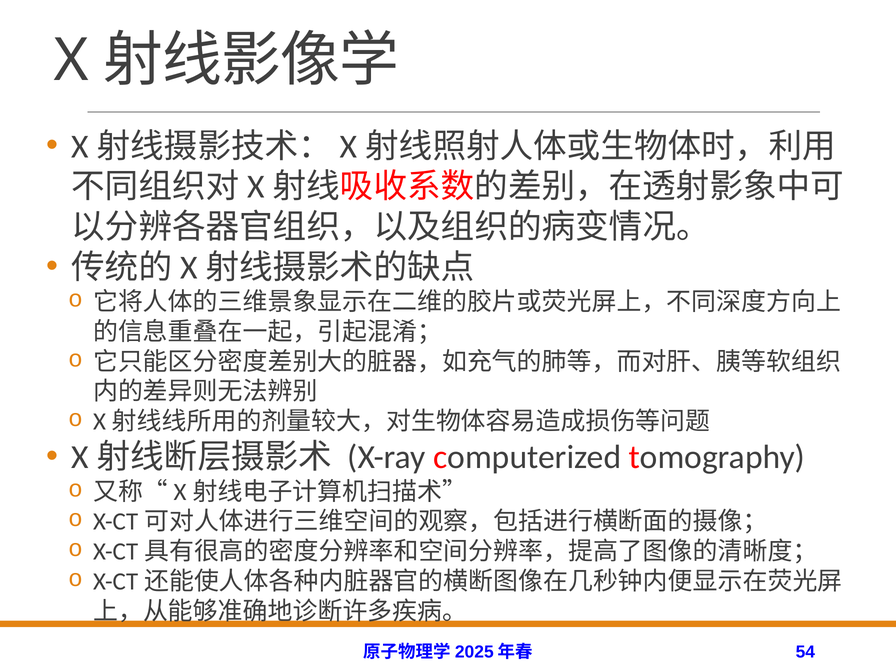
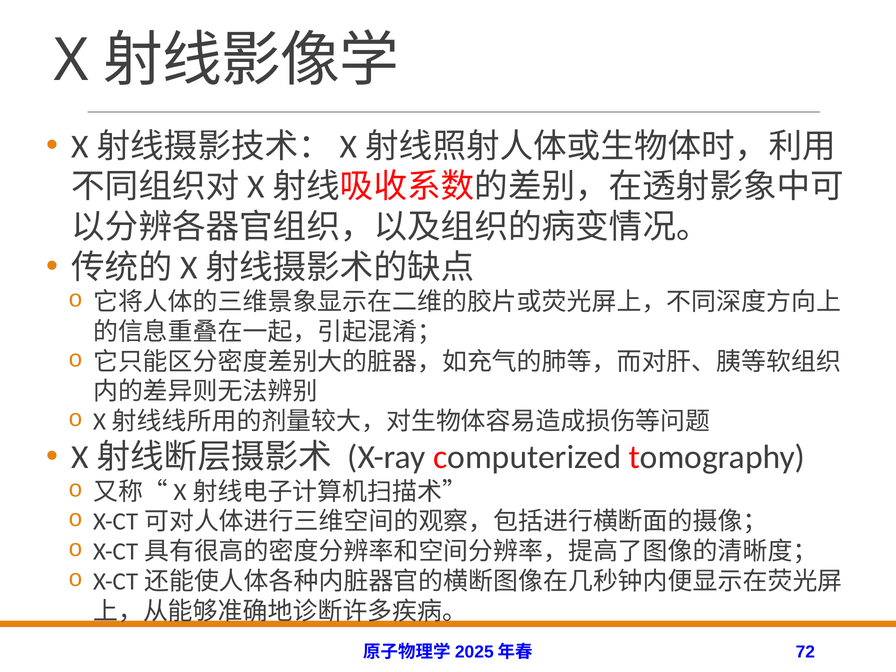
54: 54 -> 72 (805, 652)
